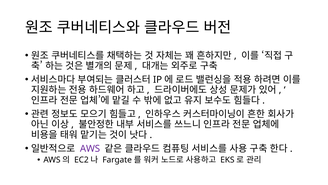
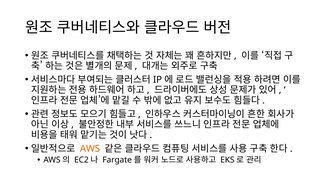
AWS colour: purple -> orange (90, 148)
